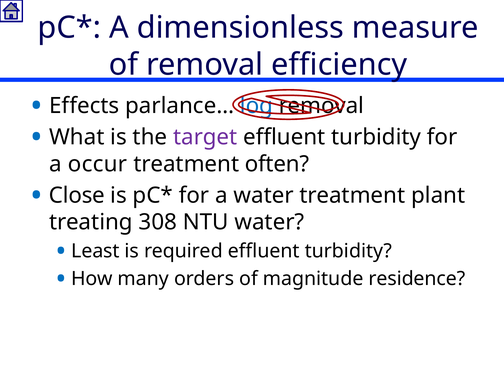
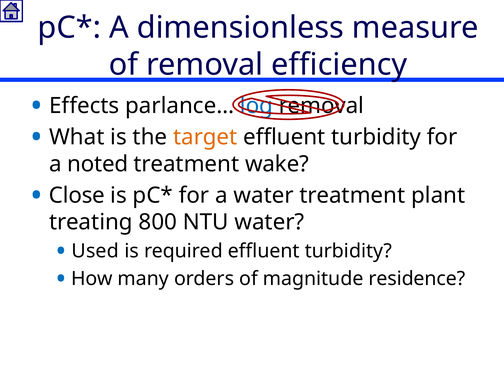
target colour: purple -> orange (205, 137)
occur: occur -> noted (98, 164)
often: often -> wake (277, 164)
308: 308 -> 800 (158, 222)
Least: Least -> Used (95, 251)
